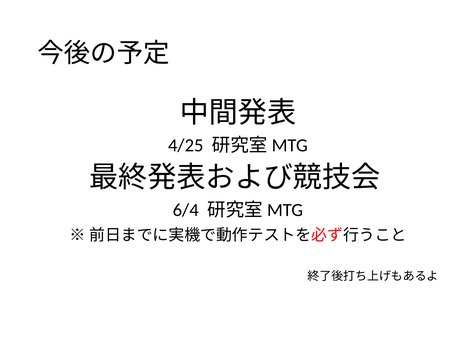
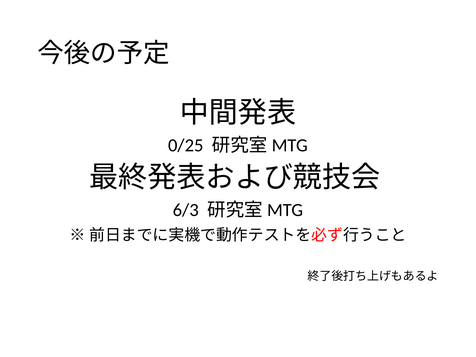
4/25: 4/25 -> 0/25 (186, 145)
6/4: 6/4 -> 6/3 (186, 210)
